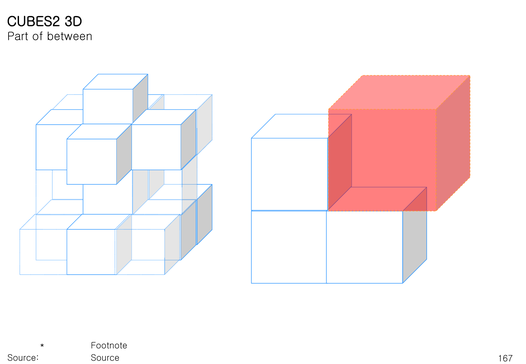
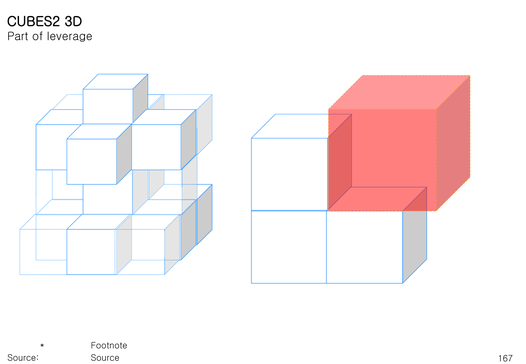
between: between -> leverage (70, 36)
